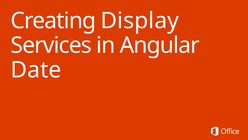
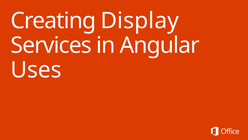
Date: Date -> Uses (36, 70)
